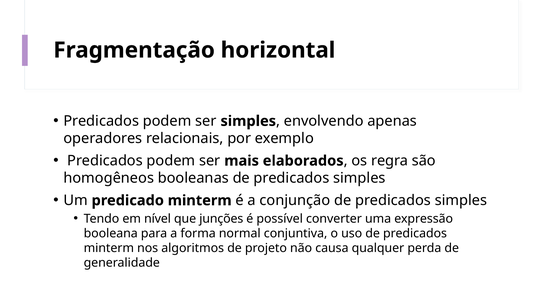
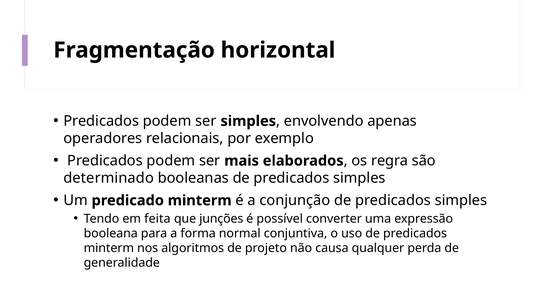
homogêneos: homogêneos -> determinado (109, 178)
nível: nível -> feita (157, 219)
